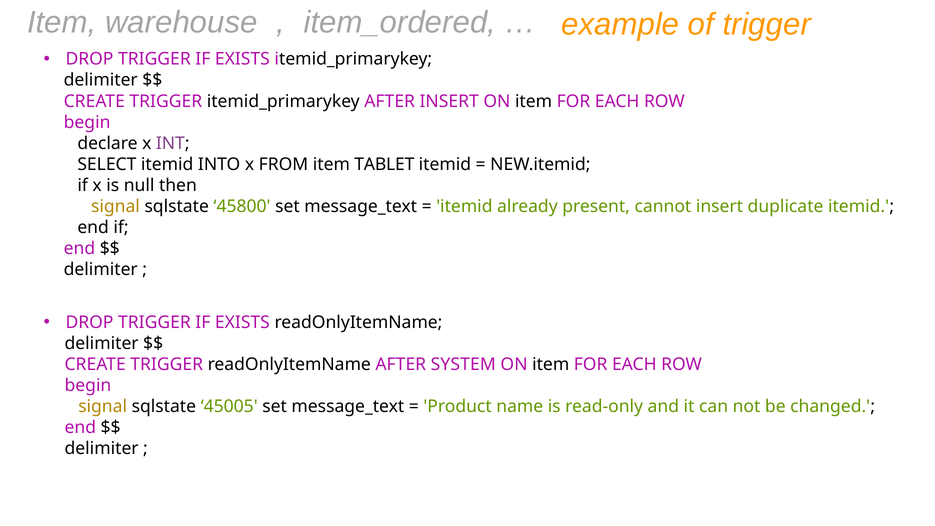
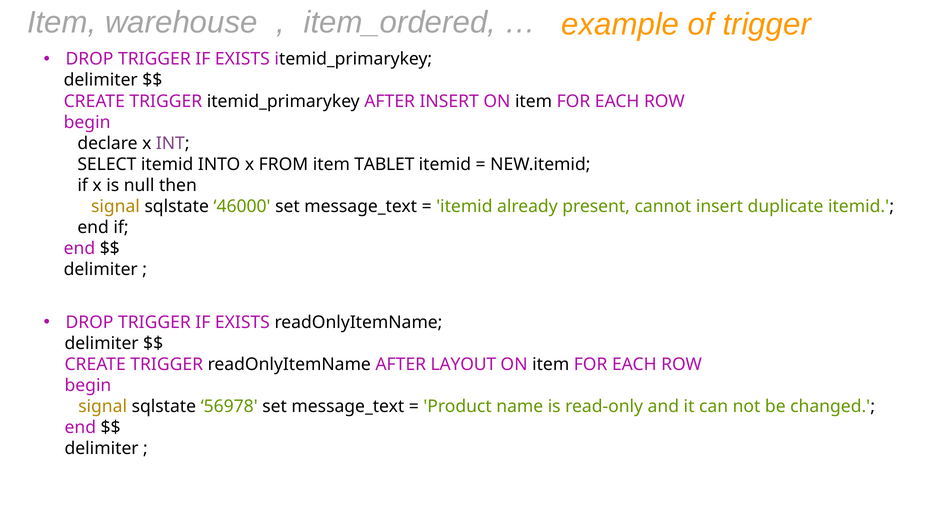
45800: 45800 -> 46000 (242, 206)
SYSTEM: SYSTEM -> LAYOUT (463, 364)
45005: 45005 -> 56978 (229, 406)
